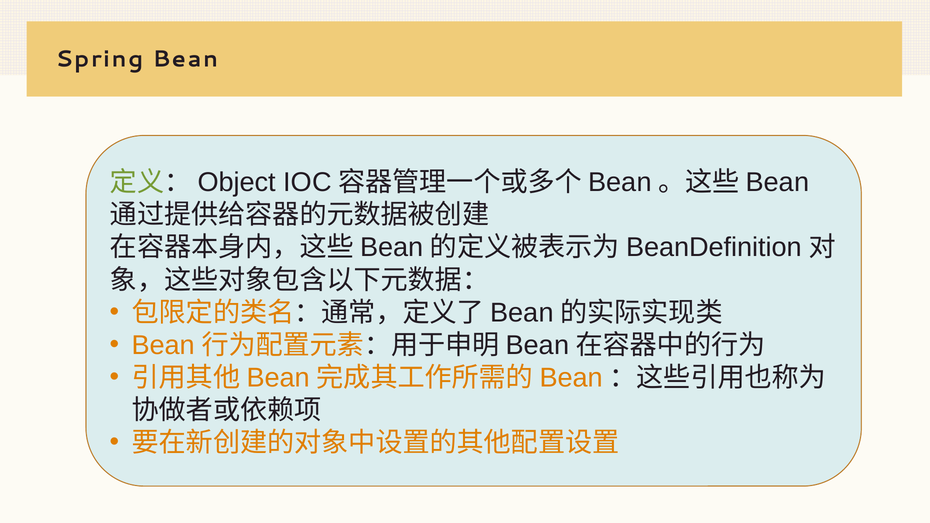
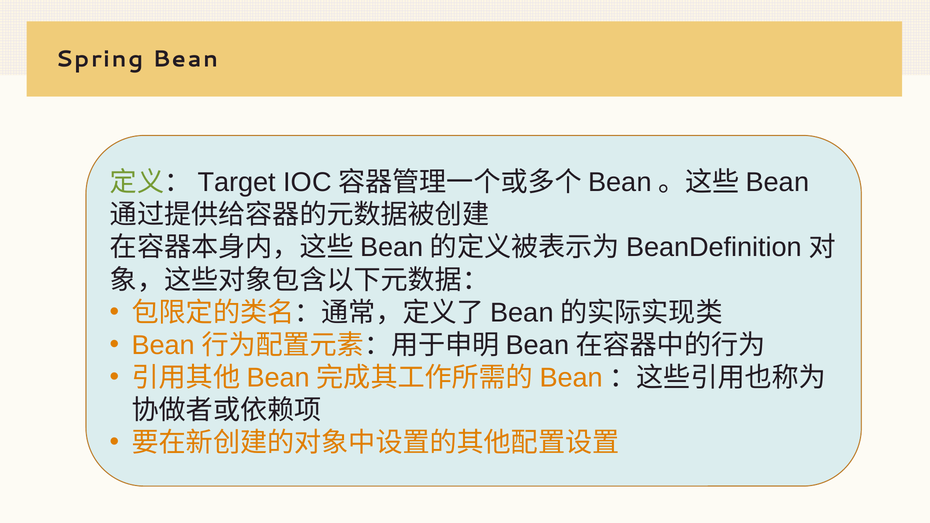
Object: Object -> Target (237, 182)
